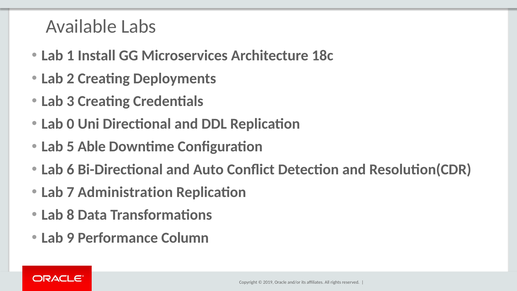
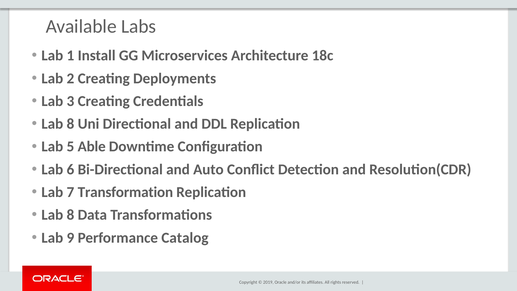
0: 0 -> 8 (70, 124)
Administration: Administration -> Transformation (125, 192)
Column: Column -> Catalog (185, 238)
